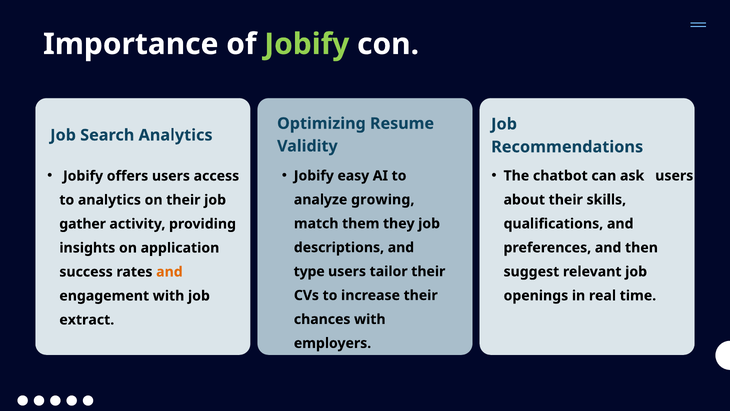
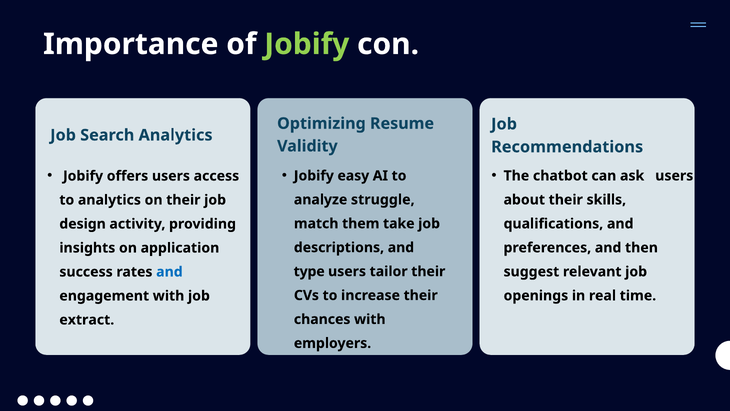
growing: growing -> struggle (383, 199)
they: they -> take (399, 223)
gather: gather -> design (83, 224)
and colour: orange -> blue (169, 272)
